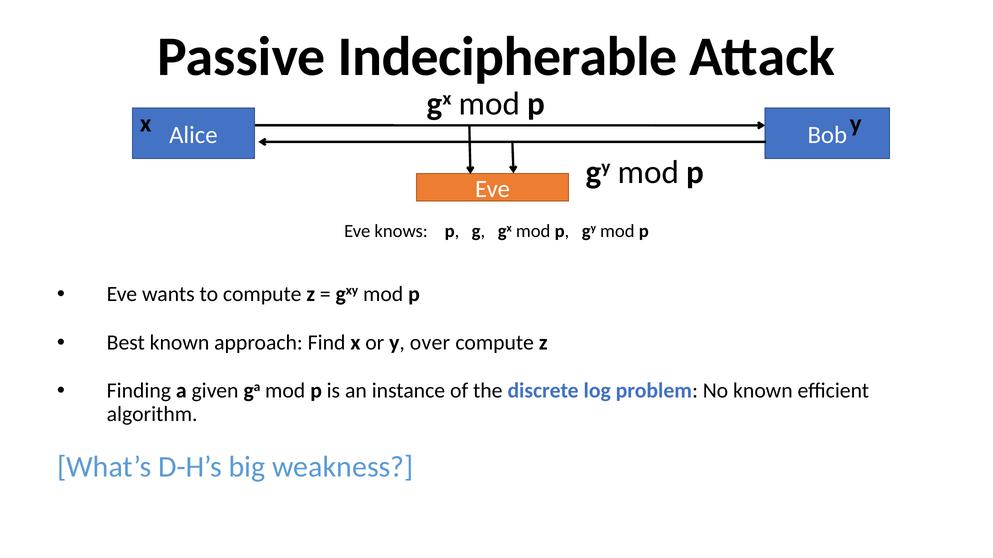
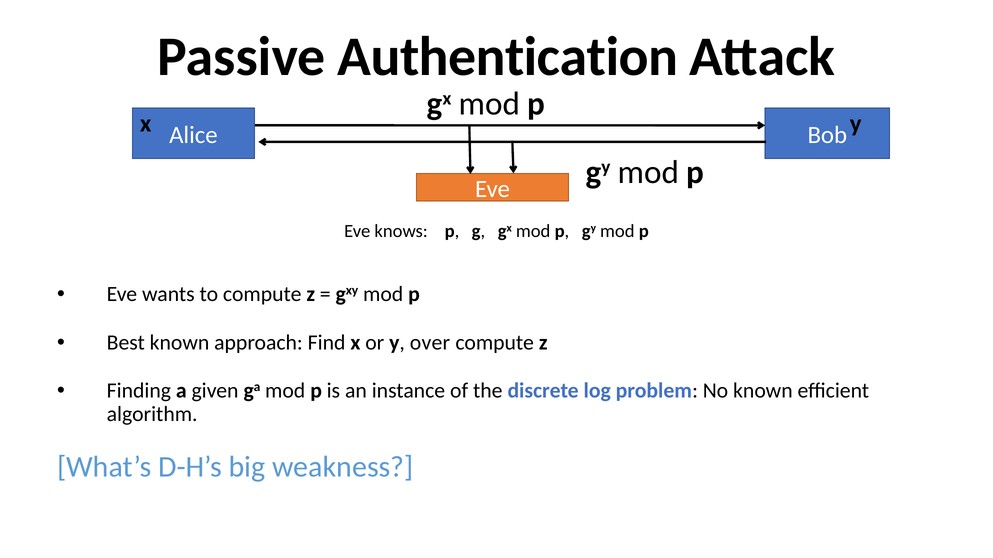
Indecipherable: Indecipherable -> Authentication (508, 57)
